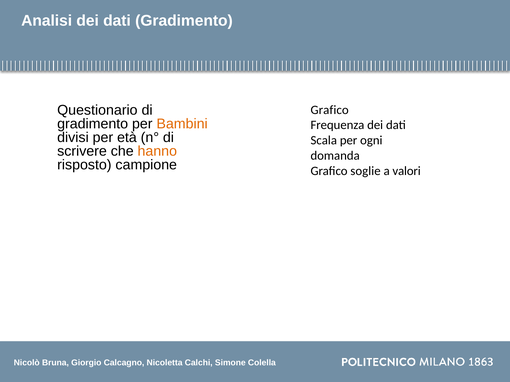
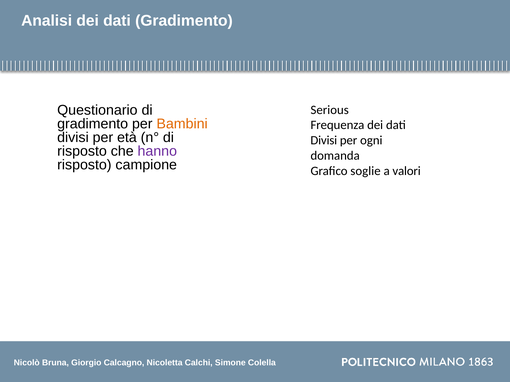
Grafico: Grafico -> Serious (330, 110)
Scala: Scala -> Divisi (324, 141)
scrivere: scrivere -> risposto (82, 151)
hanno colour: orange -> purple (157, 151)
